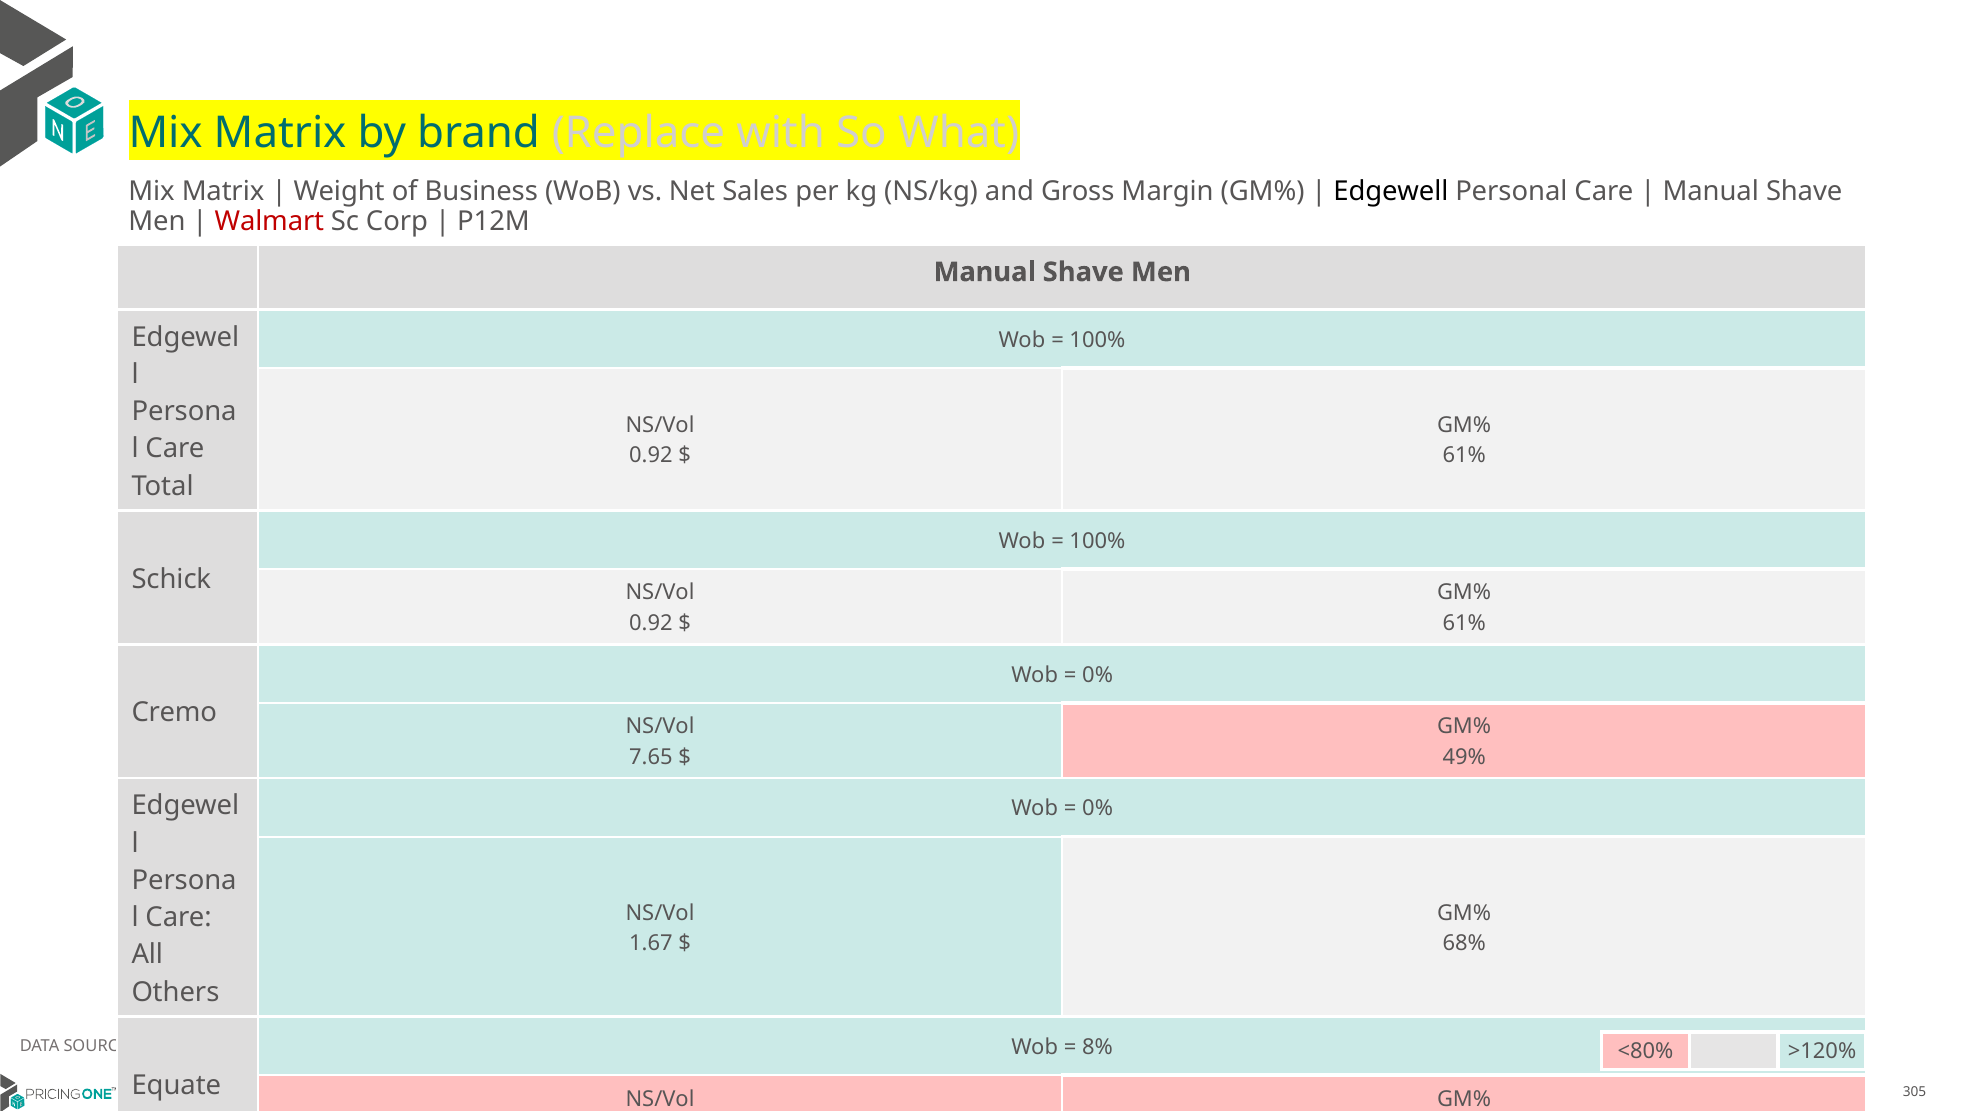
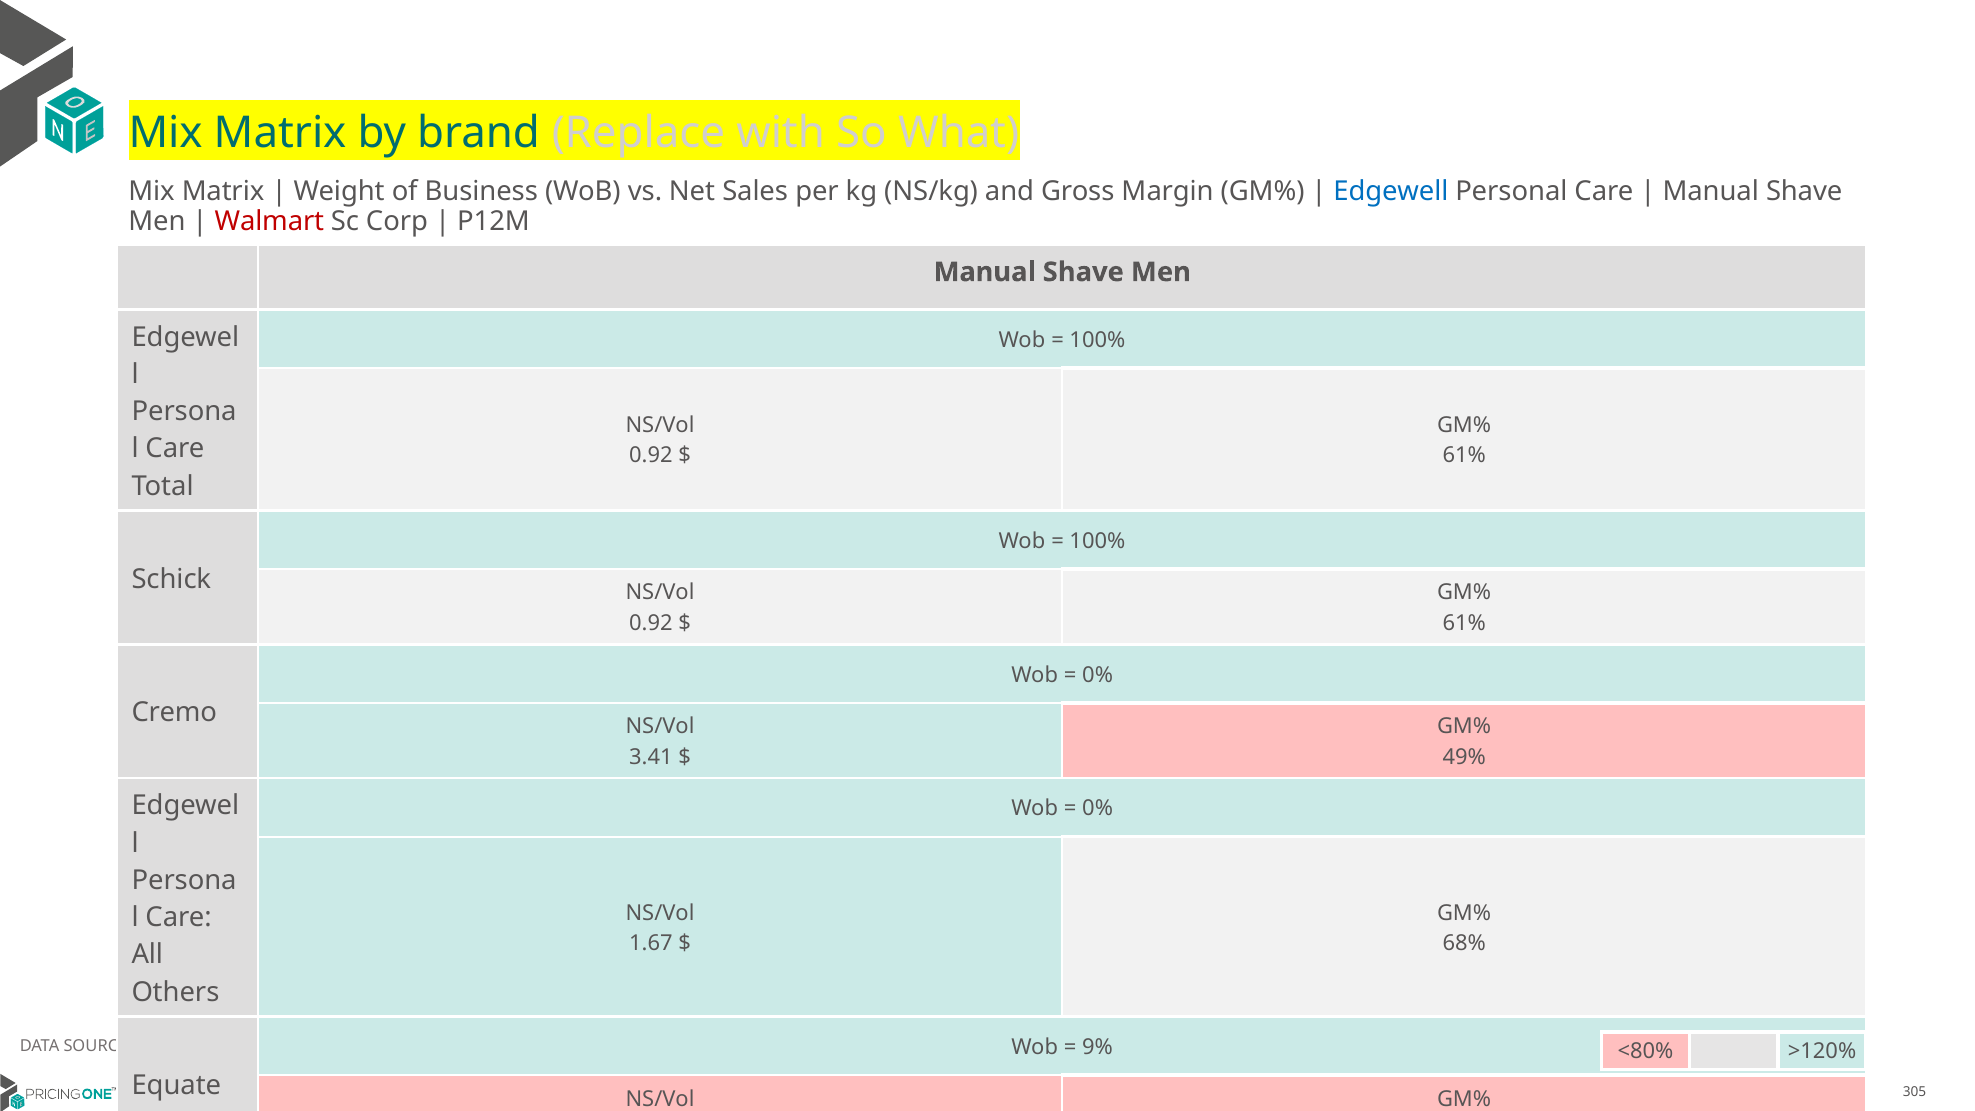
Edgewell colour: black -> blue (1391, 192)
7.65: 7.65 -> 3.41 (651, 757)
8%: 8% -> 9% (1097, 1047)
